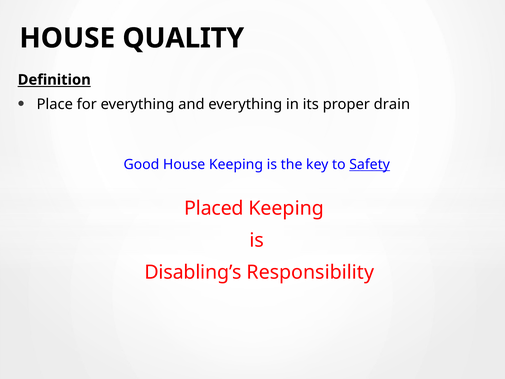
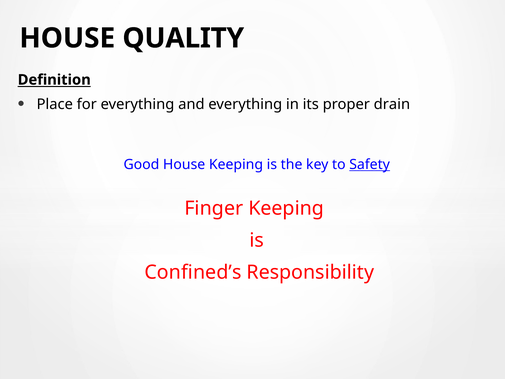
Placed: Placed -> Finger (214, 208)
Disabling’s: Disabling’s -> Confined’s (193, 272)
